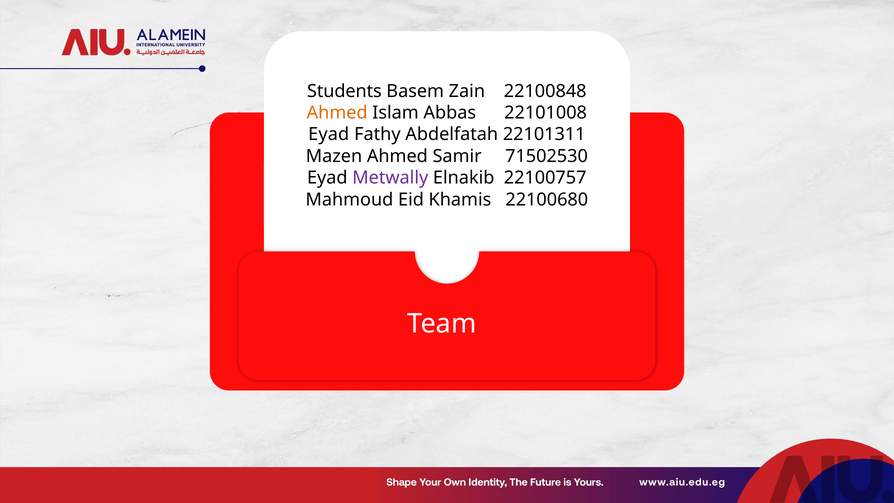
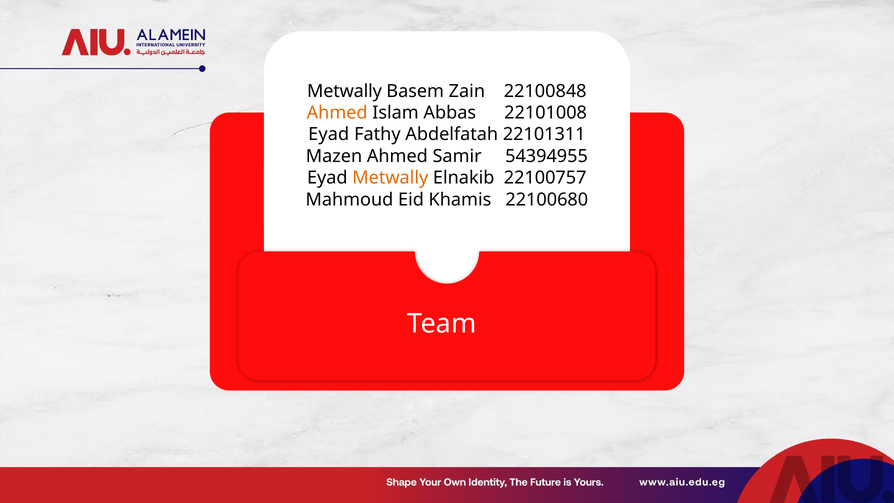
Students: Students -> Metwally (344, 91)
71502530: 71502530 -> 54394955 (547, 156)
Metwally colour: purple -> orange (390, 178)
